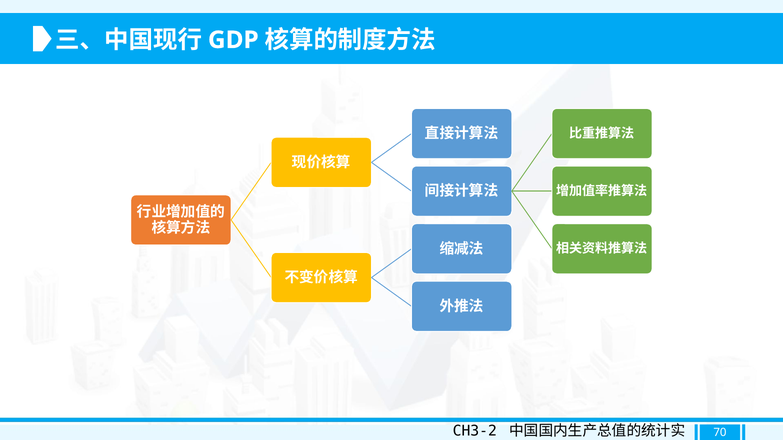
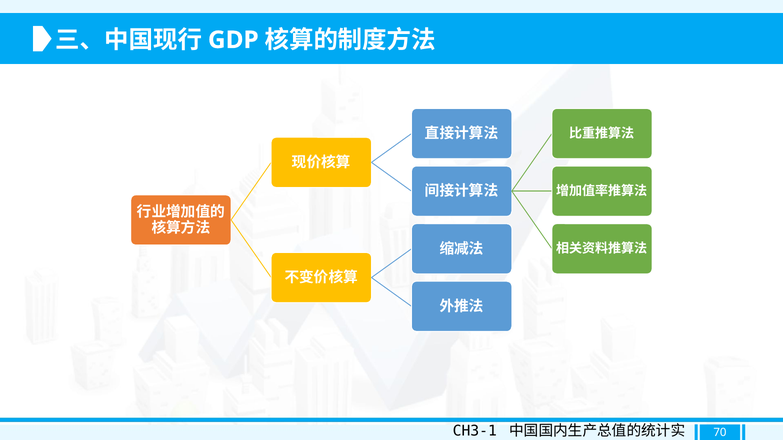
CH3-2: CH3-2 -> CH3-1 (475, 431)
